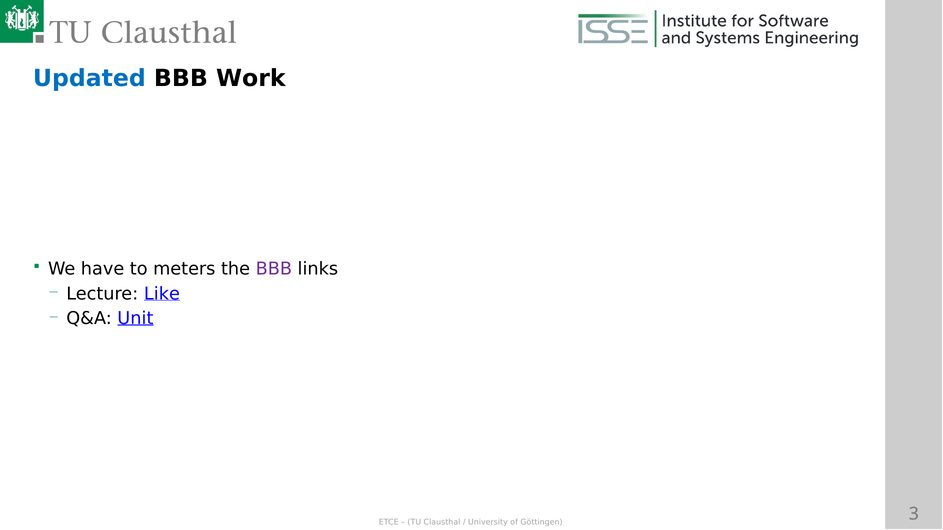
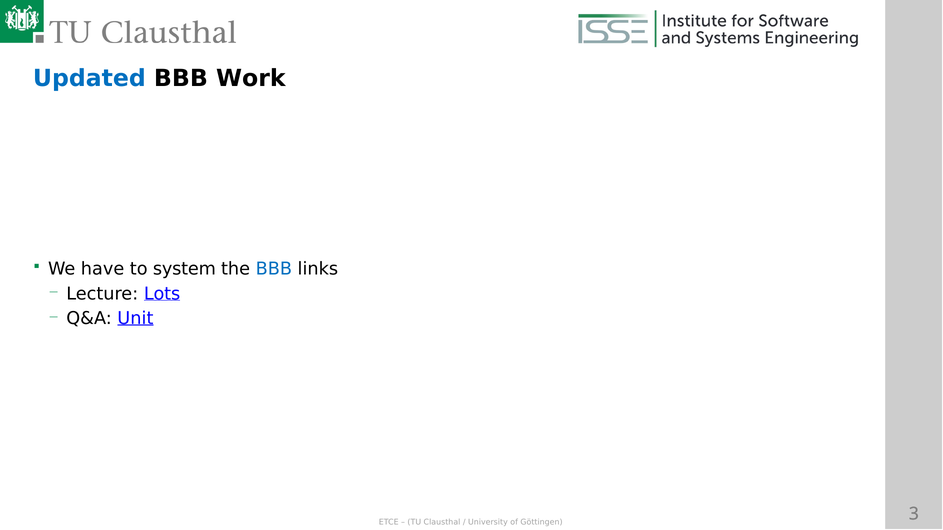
meters: meters -> system (184, 269)
BBB colour: purple -> blue (274, 269)
Like: Like -> Lots (162, 294)
